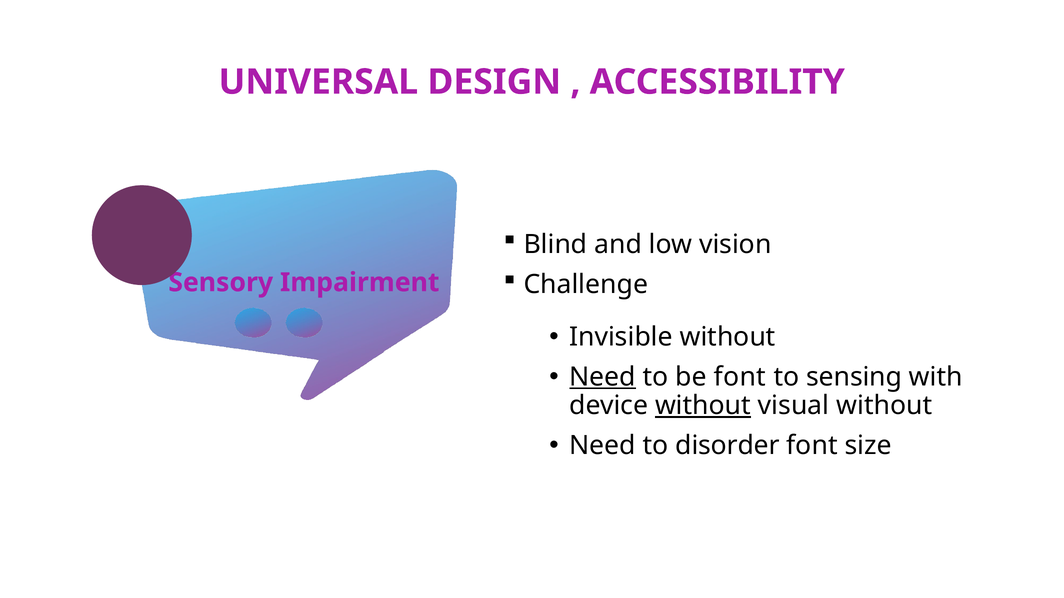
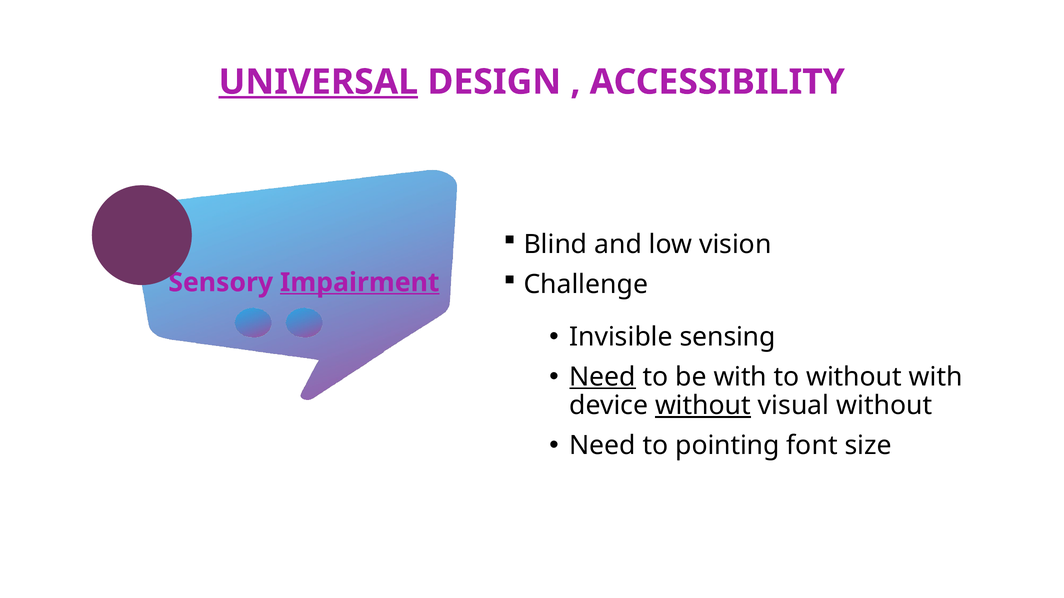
UNIVERSAL underline: none -> present (318, 82)
Impairment underline: none -> present (360, 283)
Invisible without: without -> sensing (728, 337)
be font: font -> with (740, 377)
to sensing: sensing -> without (854, 377)
disorder: disorder -> pointing (727, 446)
